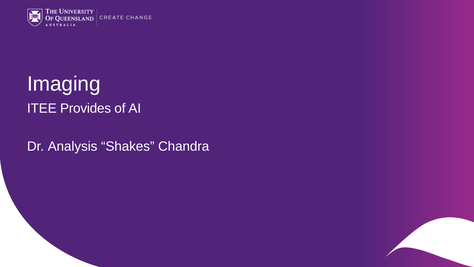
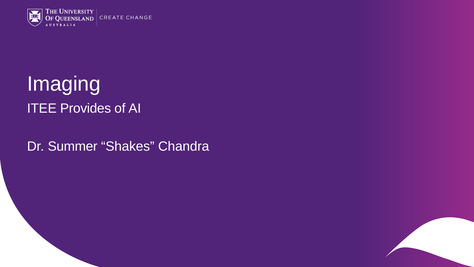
Analysis: Analysis -> Summer (73, 146)
